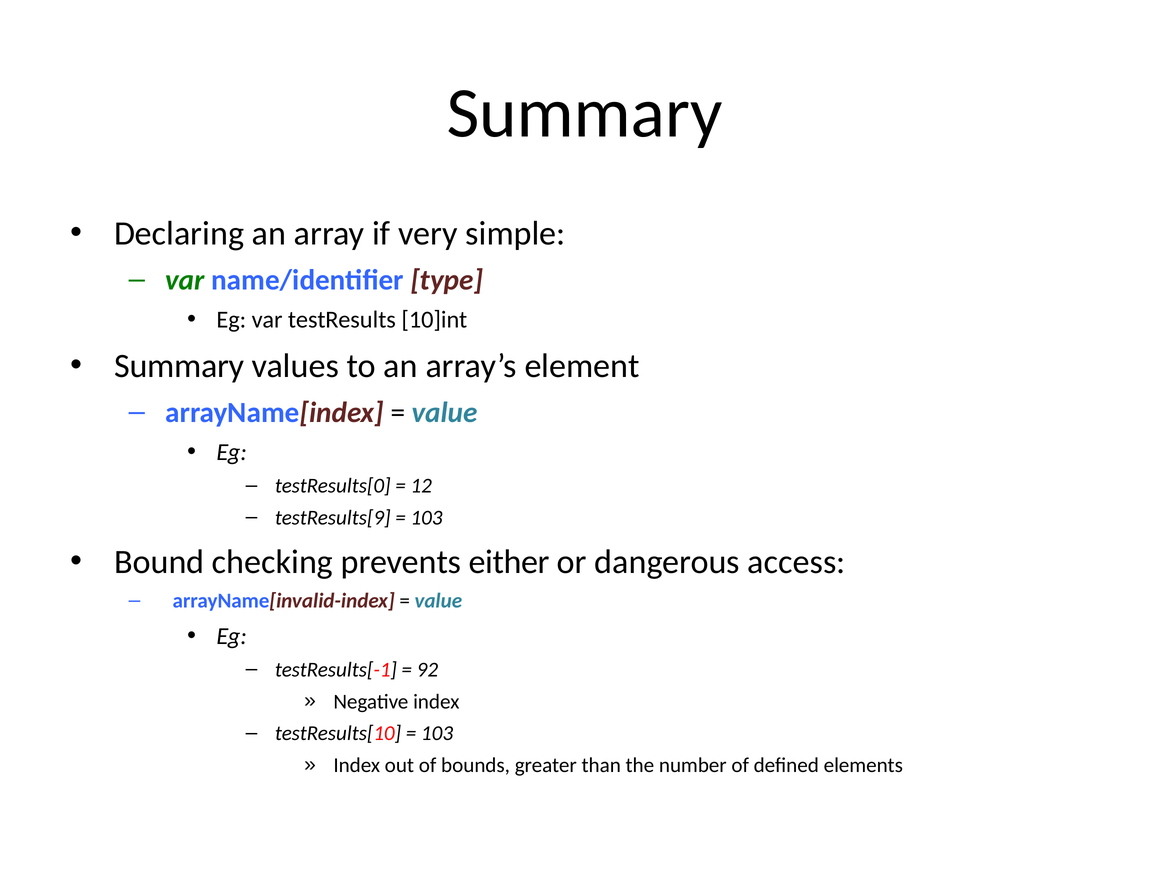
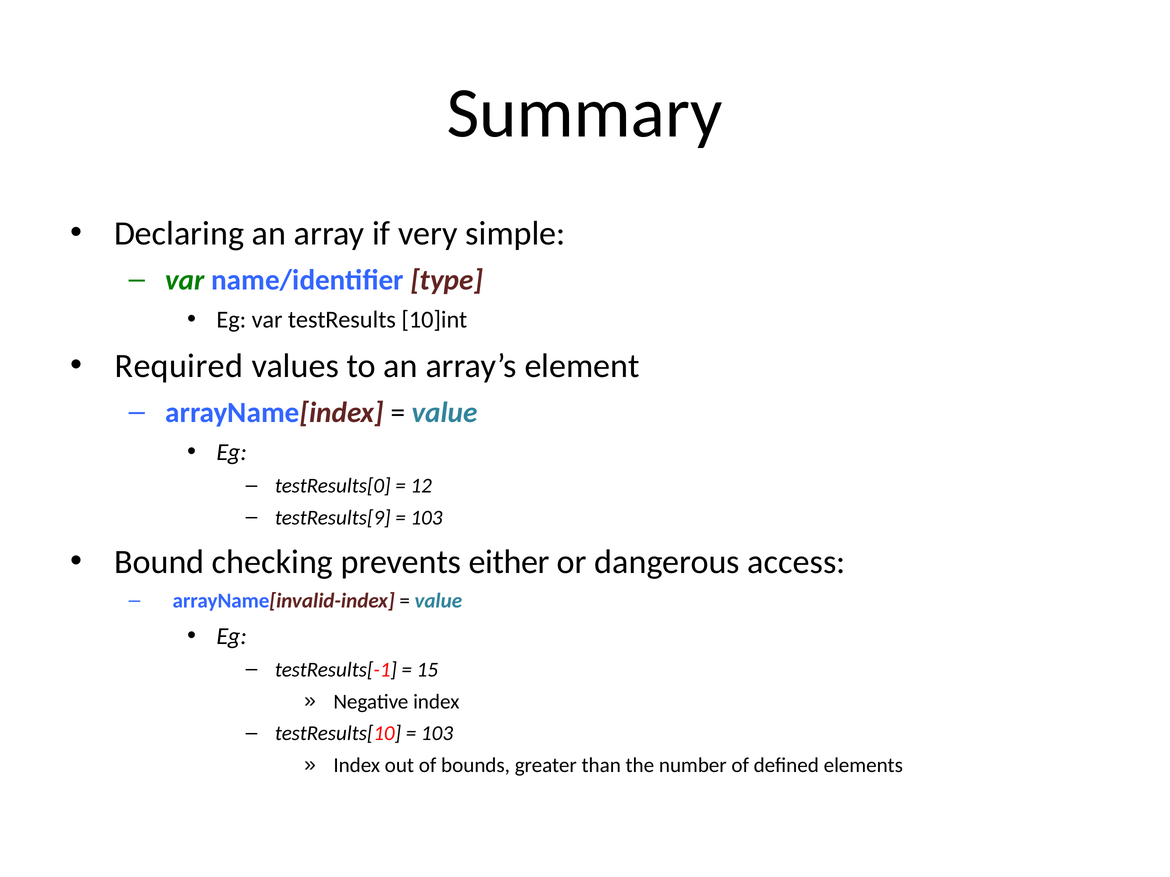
Summary: Summary -> Required (179, 366)
92: 92 -> 15 (427, 670)
